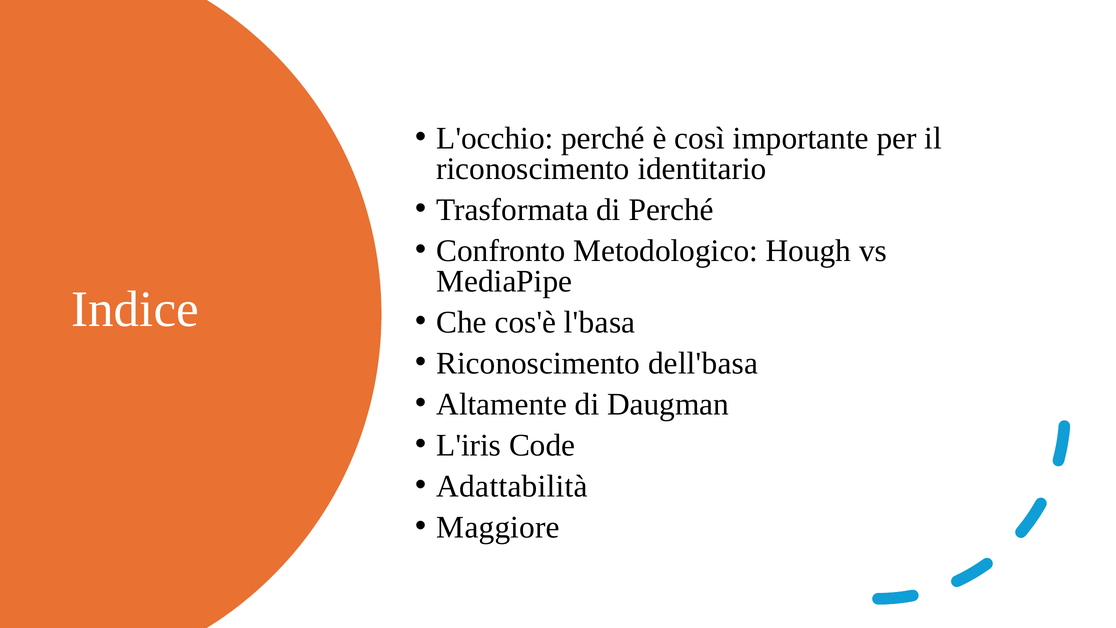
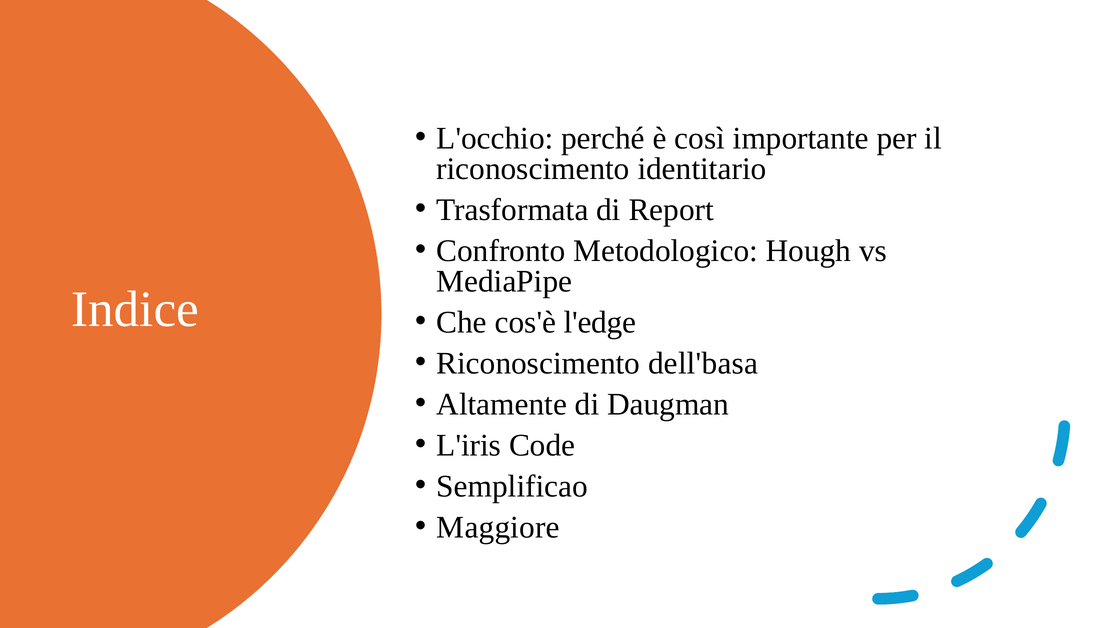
di Perché: Perché -> Report (671, 210)
l'basa: l'basa -> l'edge (600, 322)
Adattabilità: Adattabilità -> Semplificao (512, 486)
